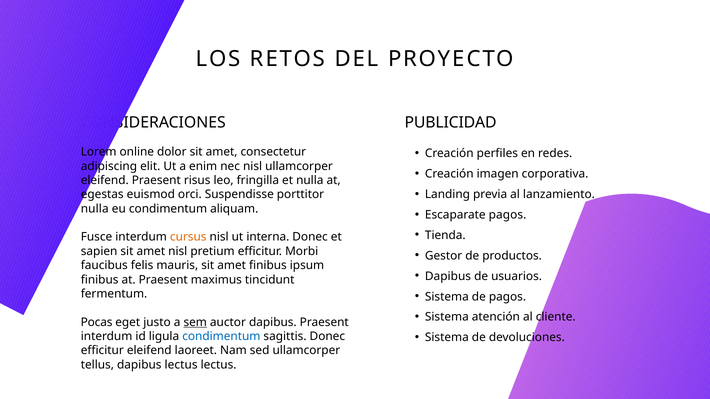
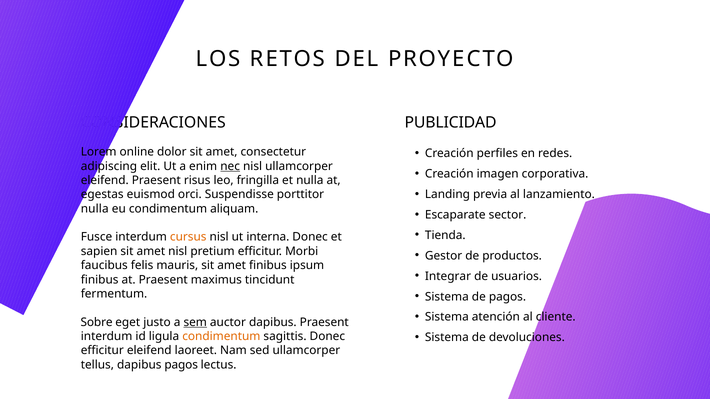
nec underline: none -> present (230, 166)
Escaparate pagos: pagos -> sector (508, 215)
Dapibus: Dapibus -> Integrar (448, 276)
Pocas: Pocas -> Sobre (97, 322)
condimentum colour: blue -> orange (221, 337)
dapibus lectus: lectus -> pagos (181, 365)
